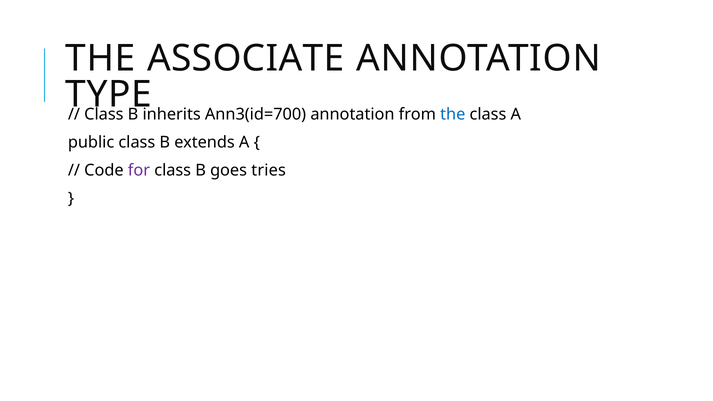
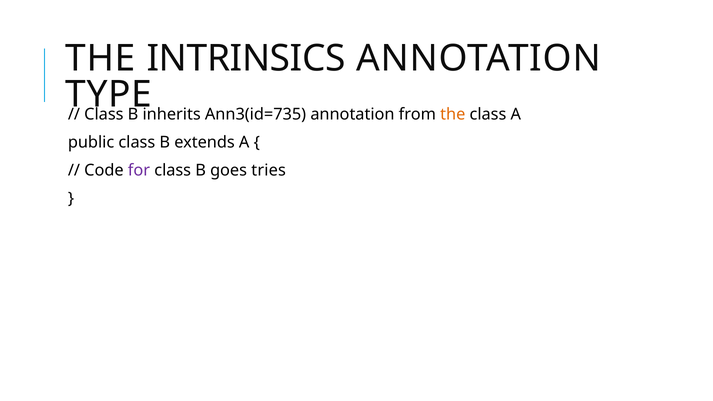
ASSOCIATE: ASSOCIATE -> INTRINSICS (246, 59)
Ann3(id=700: Ann3(id=700 -> Ann3(id=735 (256, 114)
the colour: blue -> orange (453, 114)
